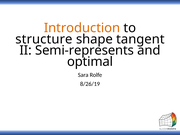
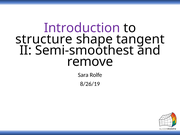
Introduction colour: orange -> purple (82, 28)
Semi-represents: Semi-represents -> Semi-smoothest (84, 50)
optimal: optimal -> remove (90, 62)
